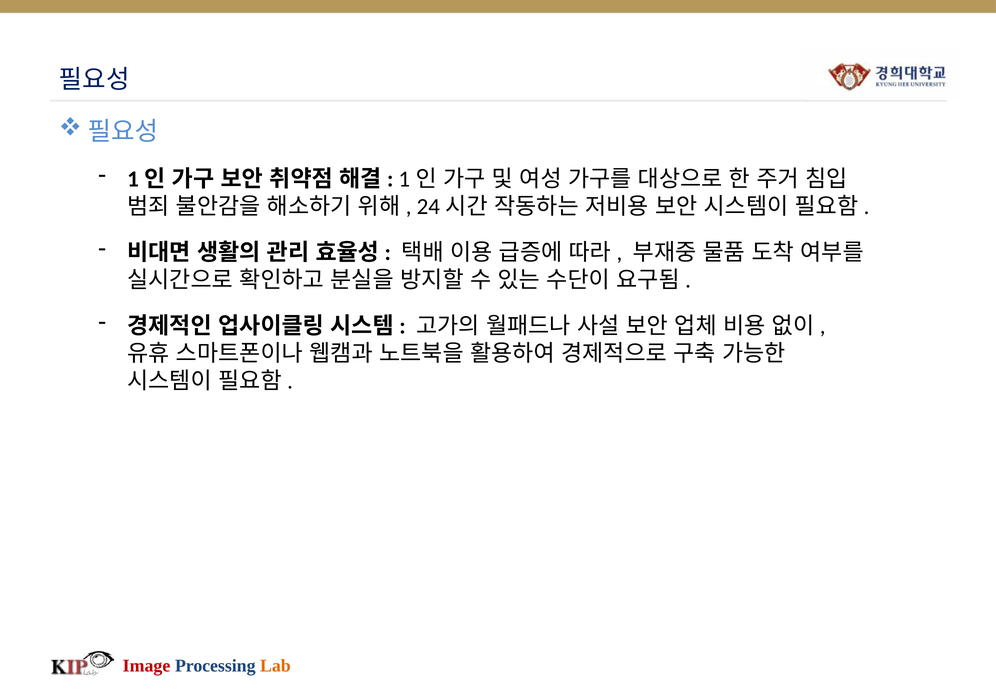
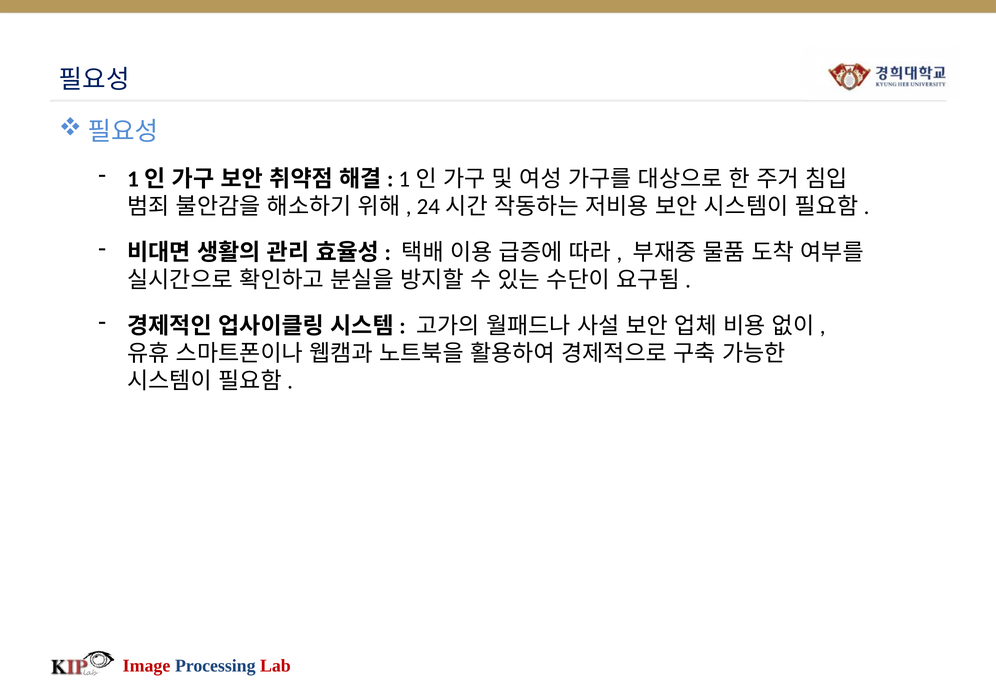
Lab colour: orange -> red (275, 665)
